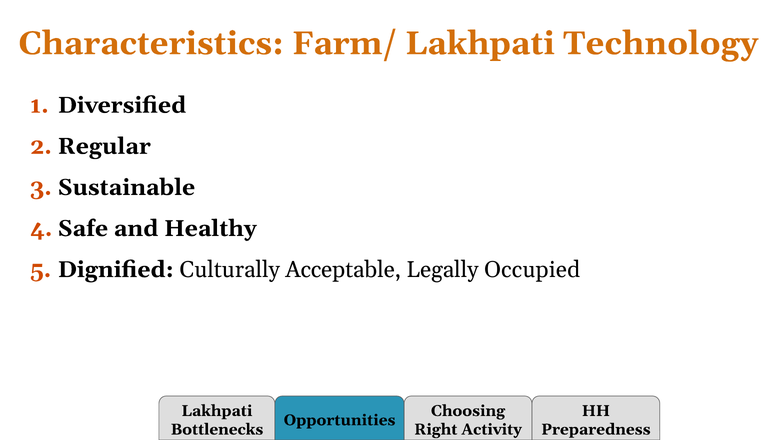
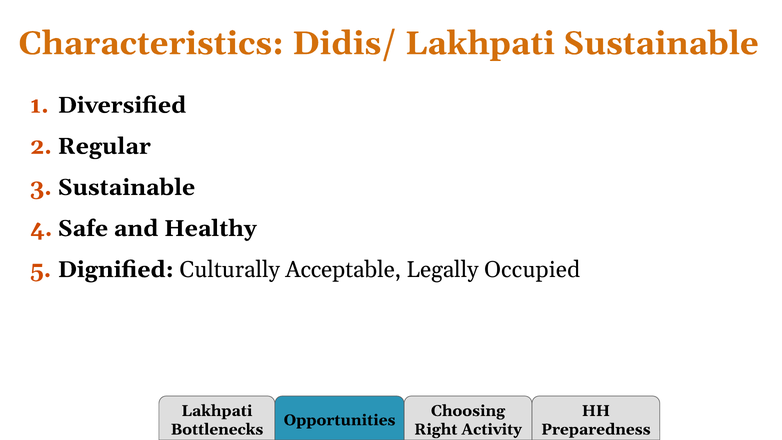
Farm/: Farm/ -> Didis/ (344, 43)
Lakhpati Technology: Technology -> Sustainable (661, 43)
